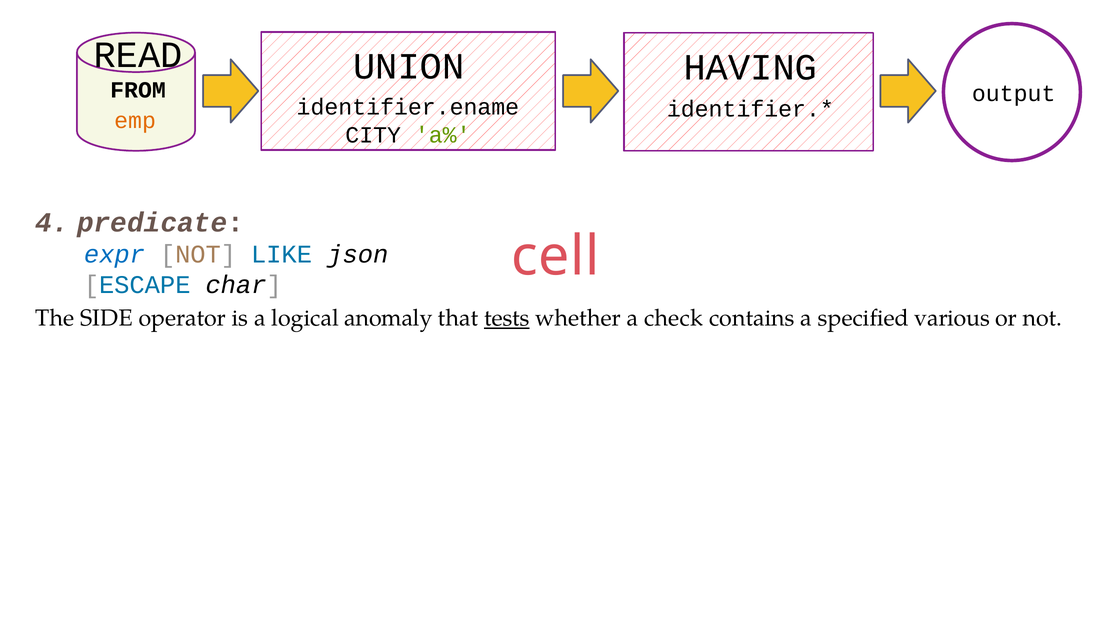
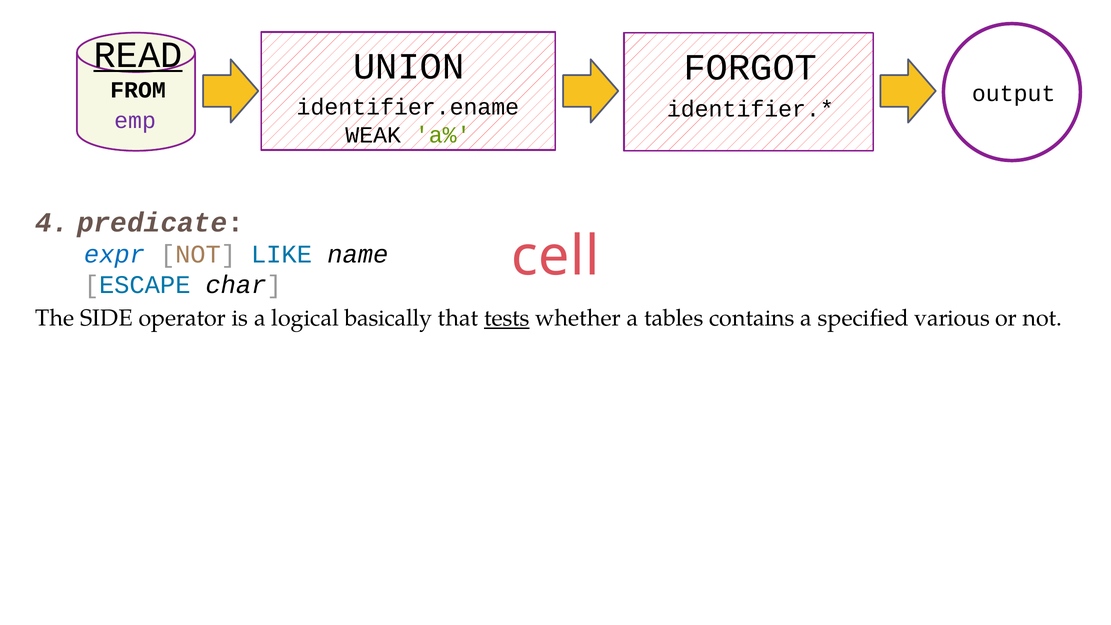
READ underline: none -> present (138, 55)
HAVING: HAVING -> FORGOT (750, 67)
emp colour: orange -> purple (135, 121)
CITY: CITY -> WEAK (373, 135)
json: json -> name (358, 254)
anomaly: anomaly -> basically (388, 318)
check: check -> tables (674, 318)
